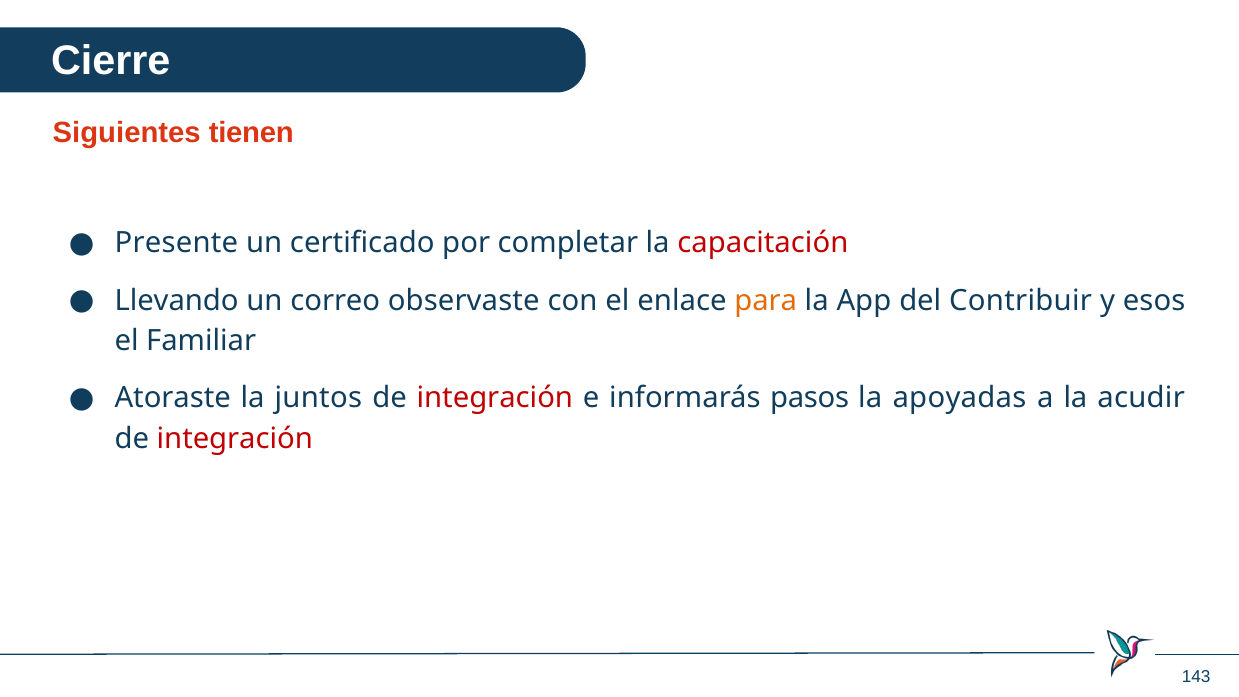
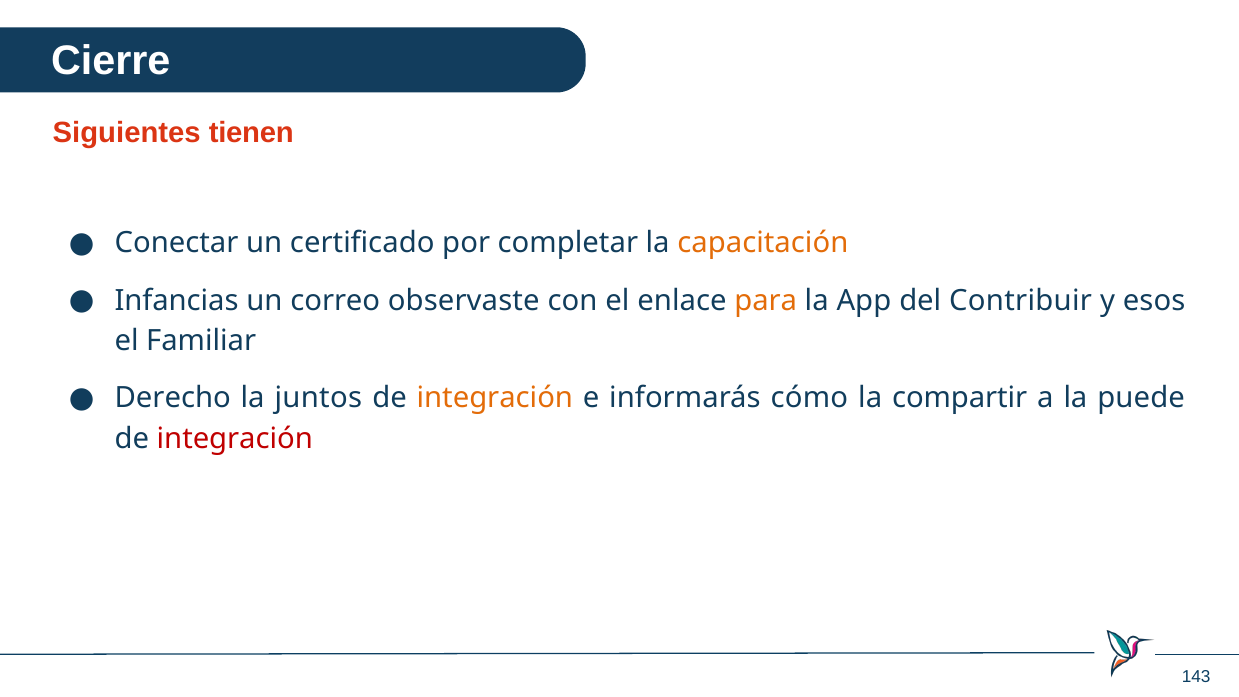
Presente: Presente -> Conectar (177, 243)
capacitación colour: red -> orange (763, 243)
Llevando: Llevando -> Infancias (177, 300)
Atoraste: Atoraste -> Derecho (173, 398)
integración colour: red -> orange (495, 398)
pasos: pasos -> cómo (809, 398)
apoyadas: apoyadas -> compartir (960, 398)
acudir: acudir -> puede (1141, 398)
